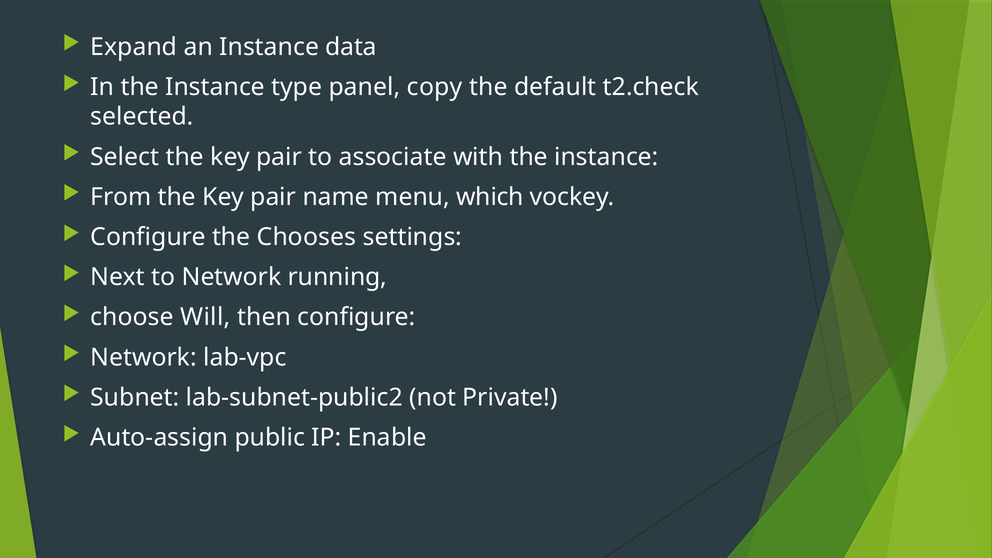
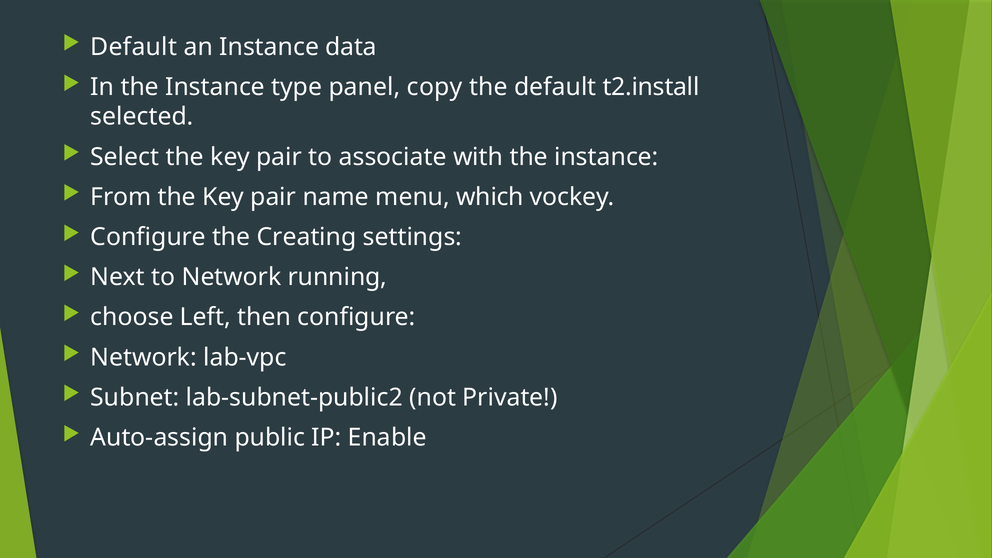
Expand: Expand -> Default (134, 47)
t2.check: t2.check -> t2.install (651, 87)
Chooses: Chooses -> Creating (307, 237)
Will: Will -> Left (205, 317)
